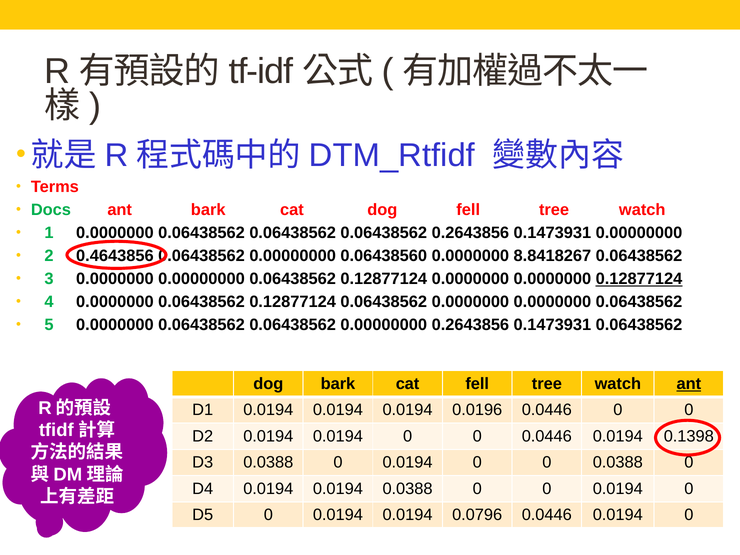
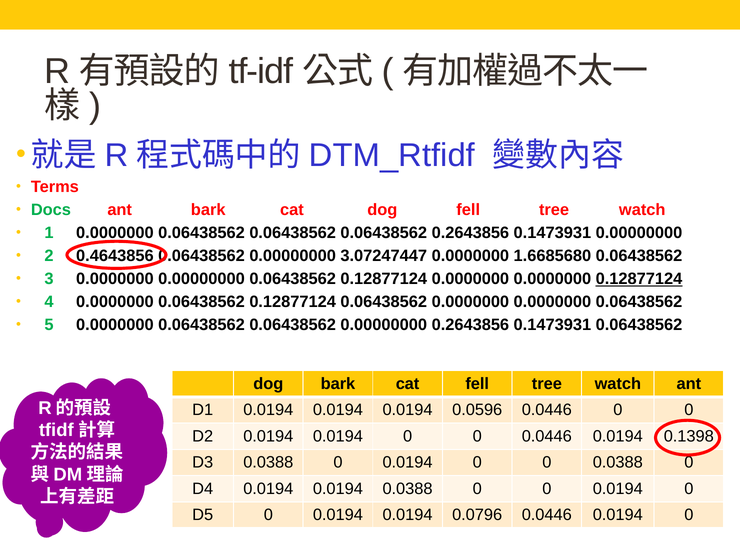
0.06438560: 0.06438560 -> 3.07247447 (384, 256)
8.8418267: 8.8418267 -> 1.6685680 (552, 256)
ant underline: present -> none (689, 384)
0.0196: 0.0196 -> 0.0596 (477, 410)
